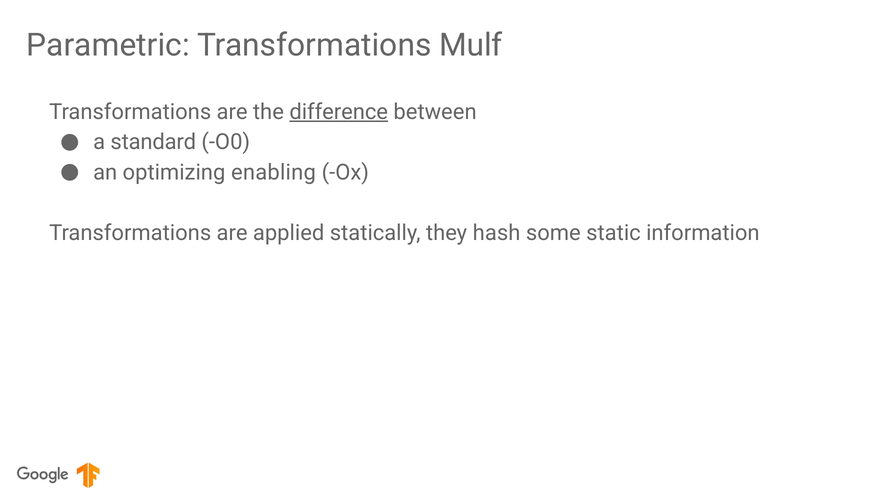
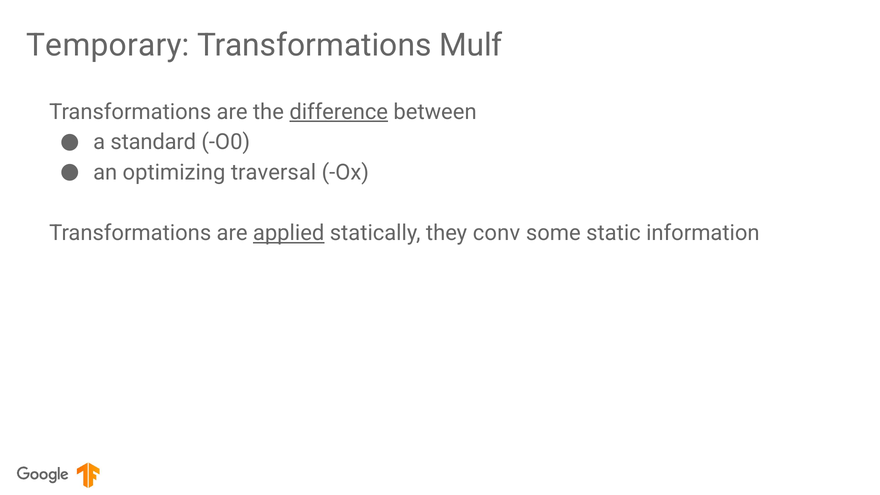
Parametric: Parametric -> Temporary (108, 45)
enabling: enabling -> traversal (274, 172)
applied underline: none -> present (289, 233)
hash: hash -> conv (496, 233)
